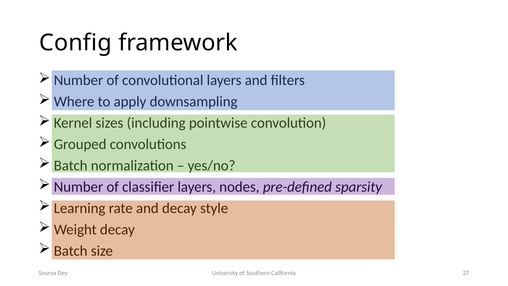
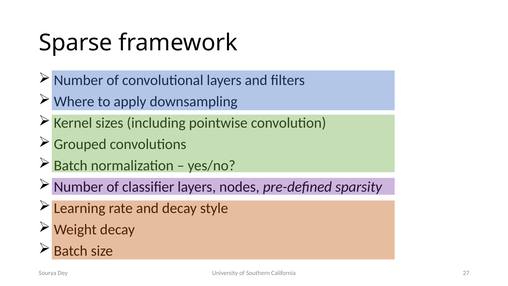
Config: Config -> Sparse (76, 43)
